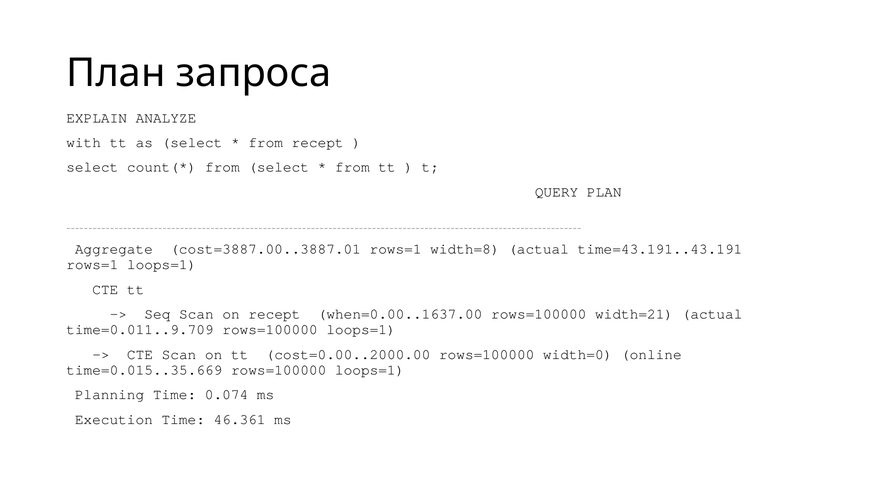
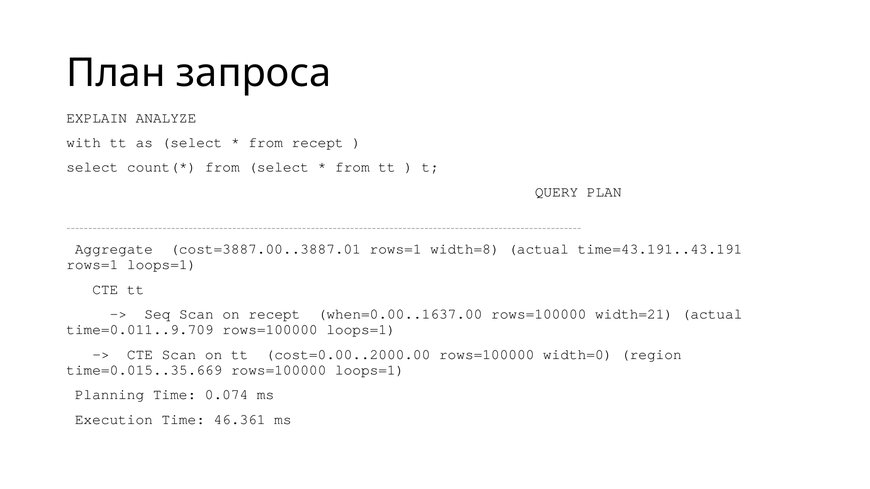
online: online -> region (651, 355)
